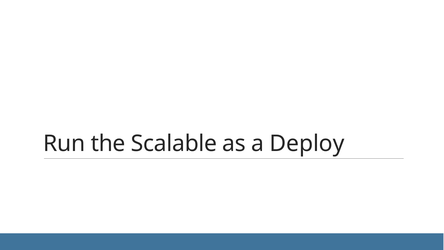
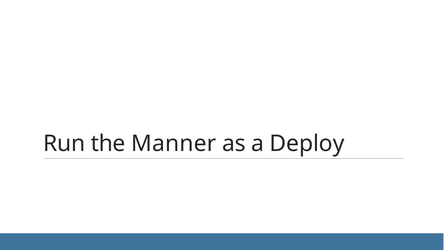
Scalable: Scalable -> Manner (174, 144)
